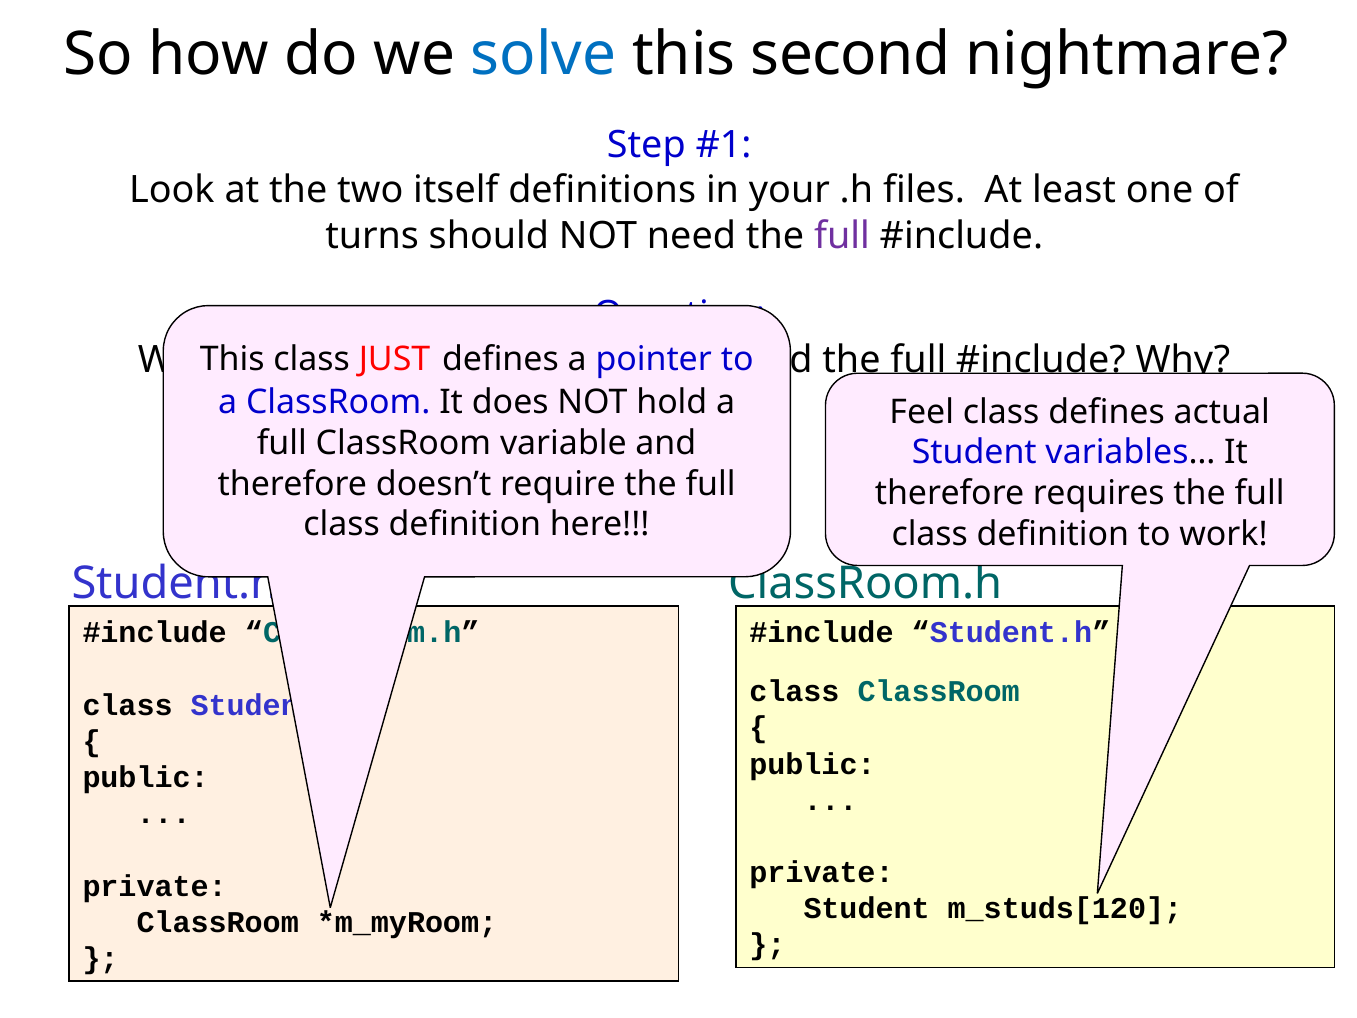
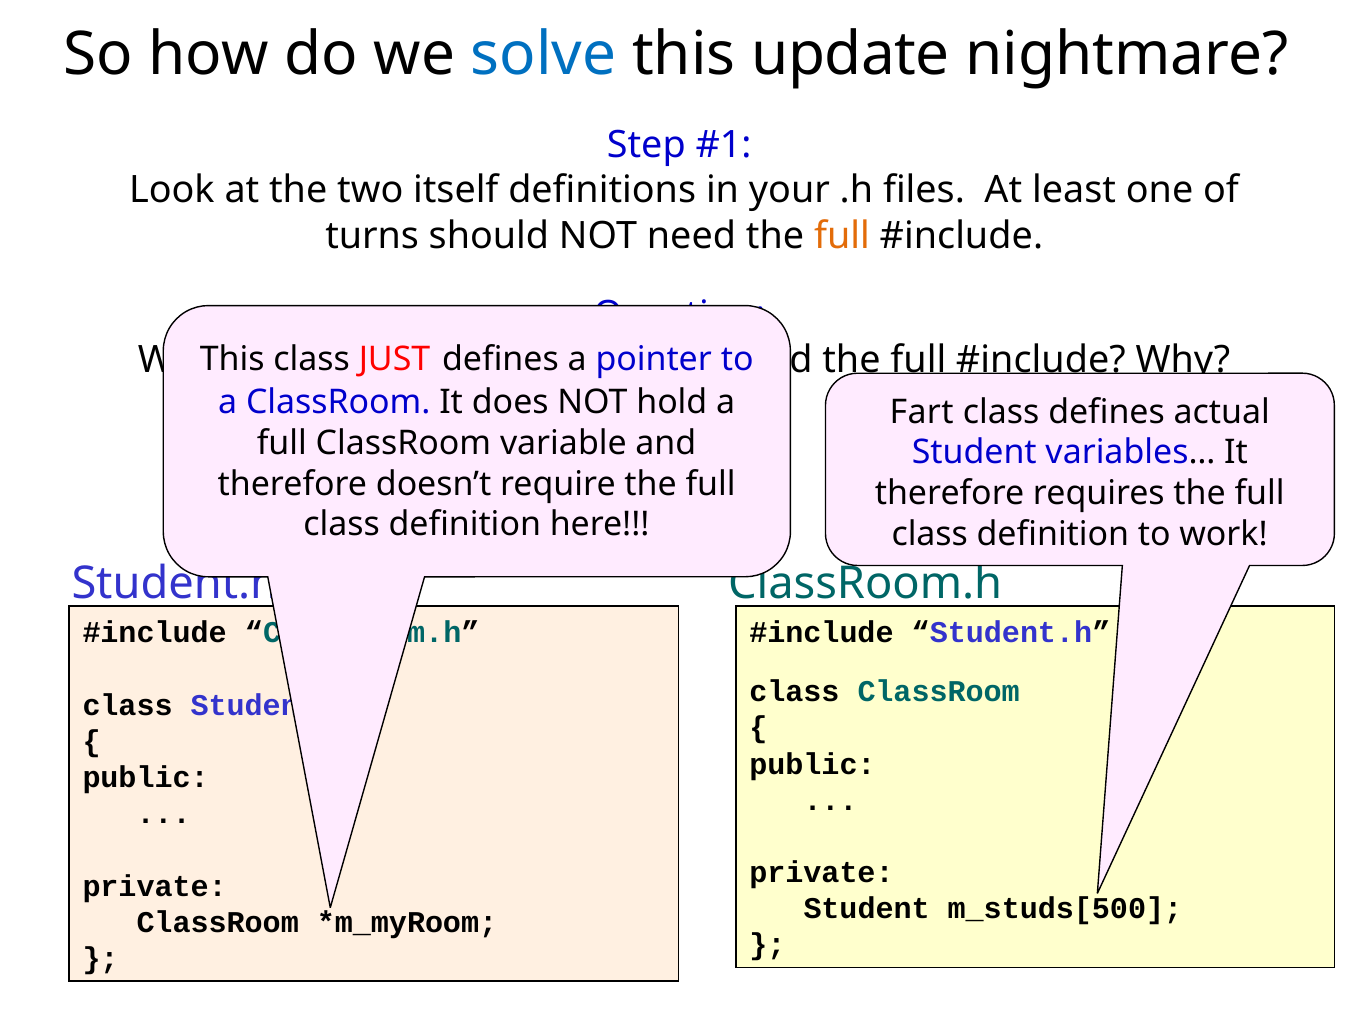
second: second -> update (851, 54)
full colour: purple -> orange (842, 236)
Feel: Feel -> Fart (922, 412)
m_studs[120: m_studs[120 -> m_studs[500 (1065, 909)
